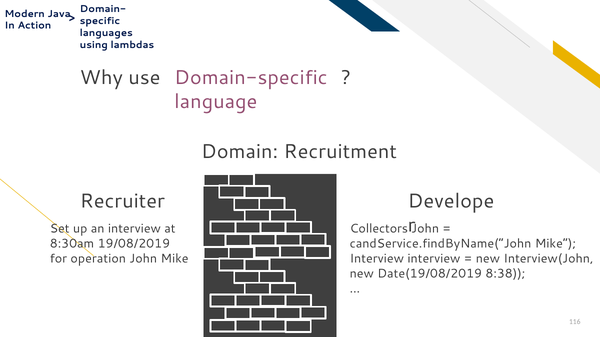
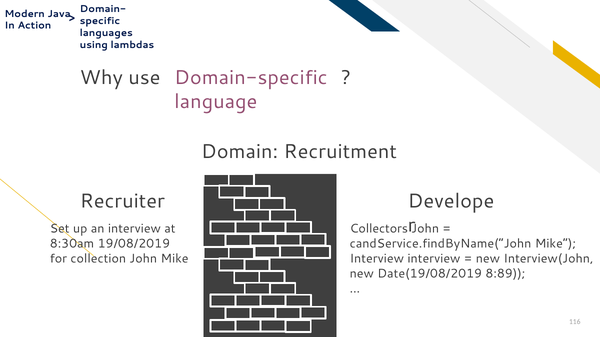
operation: operation -> collection (98, 259)
8:38: 8:38 -> 8:89 (505, 274)
